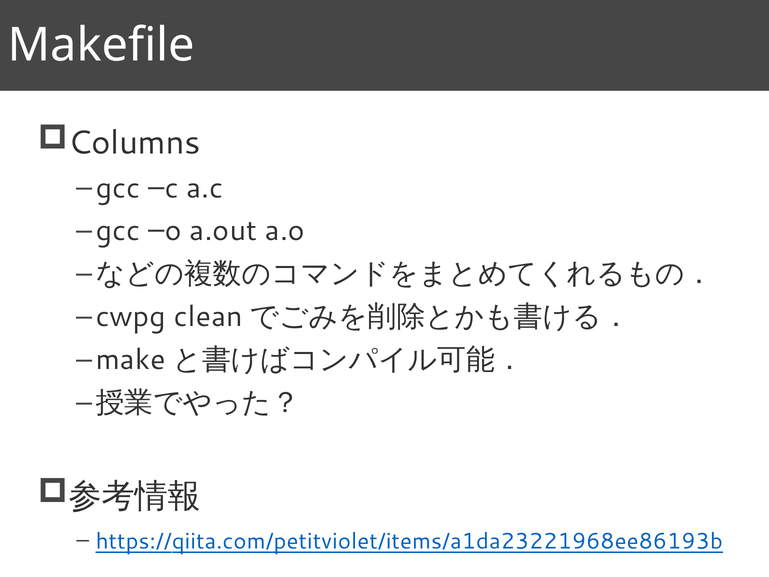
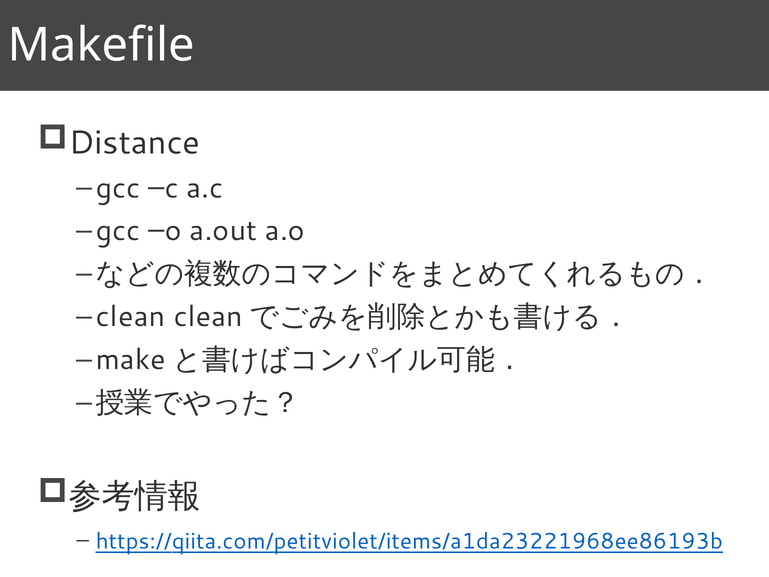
Columns: Columns -> Distance (134, 143)
cwpg: cwpg -> clean (131, 317)
